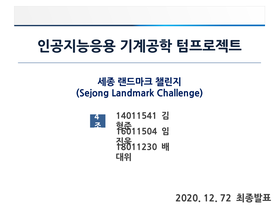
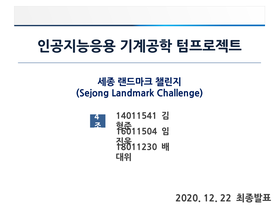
72: 72 -> 22 (226, 199)
